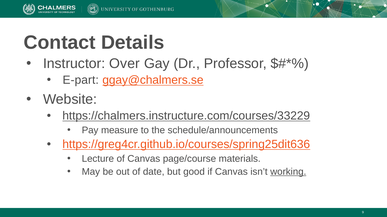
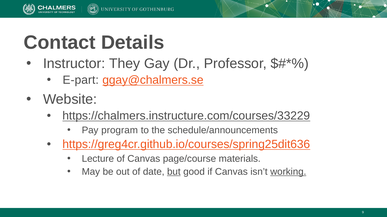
Over: Over -> They (125, 64)
measure: measure -> program (120, 131)
but underline: none -> present (174, 172)
